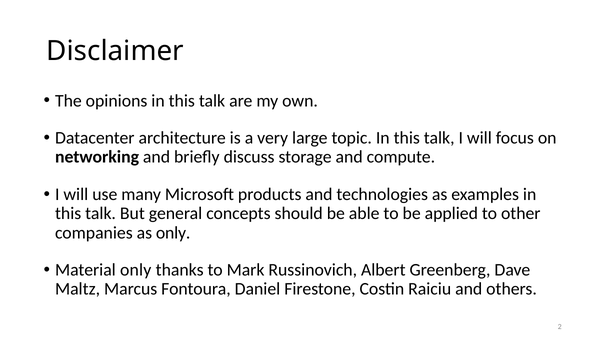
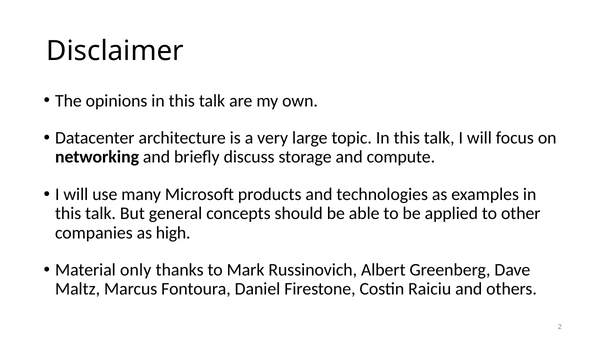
as only: only -> high (173, 233)
